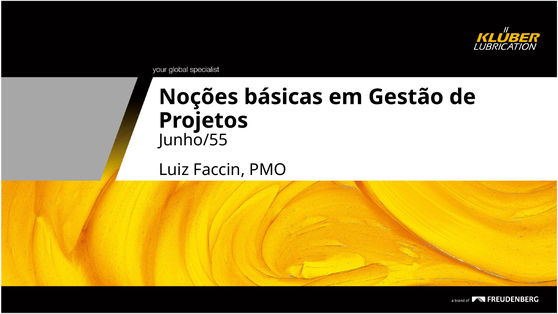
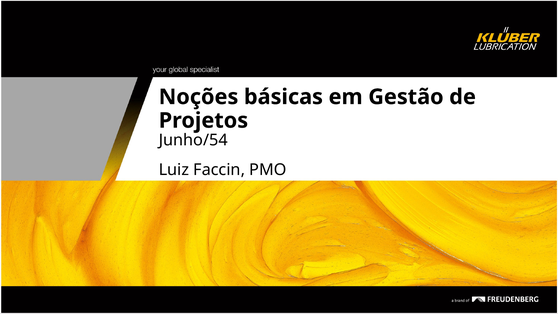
Junho/55: Junho/55 -> Junho/54 (193, 140)
